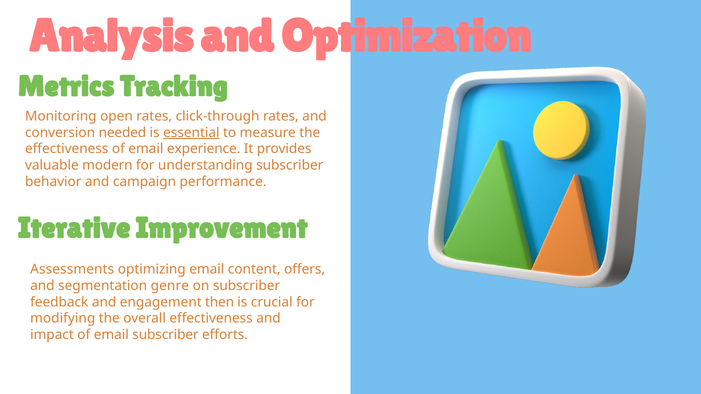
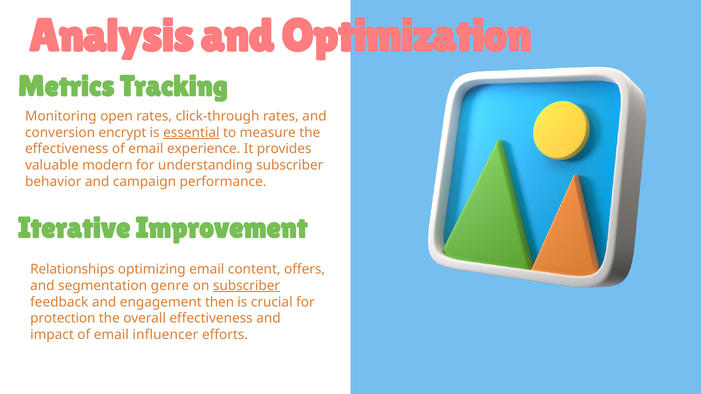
needed: needed -> encrypt (122, 133)
Assessments: Assessments -> Relationships (72, 270)
subscriber underline: none -> present (246, 286)
modifying: modifying -> protection (63, 319)
email subscriber: subscriber -> influencer (165, 335)
